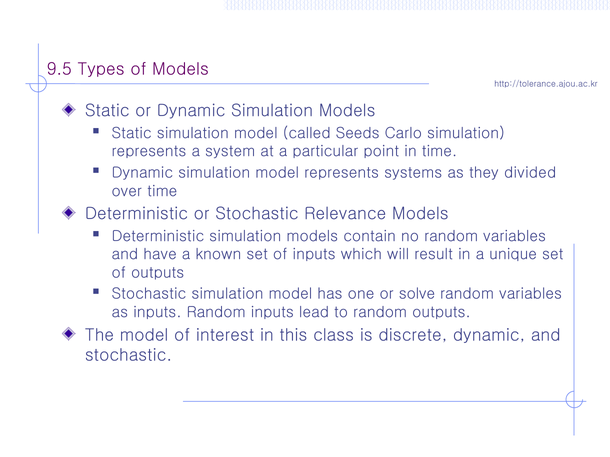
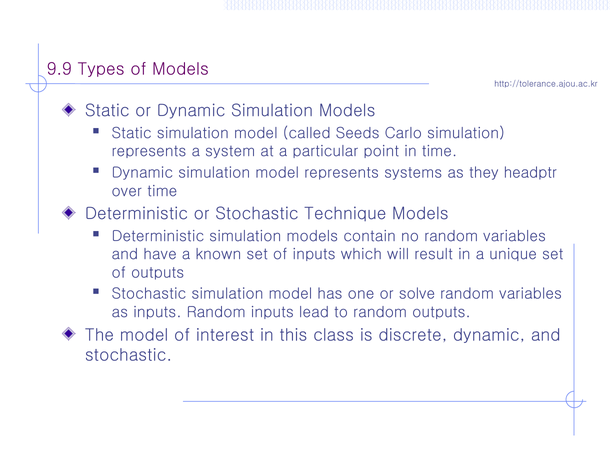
9.5: 9.5 -> 9.9 (59, 69)
divided: divided -> headptr (530, 173)
Relevance: Relevance -> Technique (345, 214)
